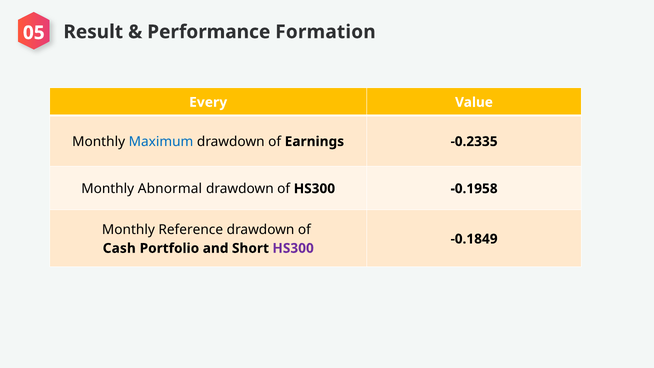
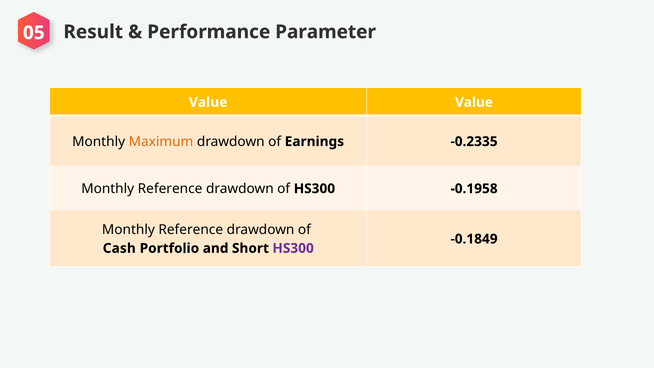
Formation: Formation -> Parameter (326, 32)
Every: Every -> Value (208, 102)
Maximum colour: blue -> orange (161, 141)
Abnormal: Abnormal -> Reference (170, 189)
